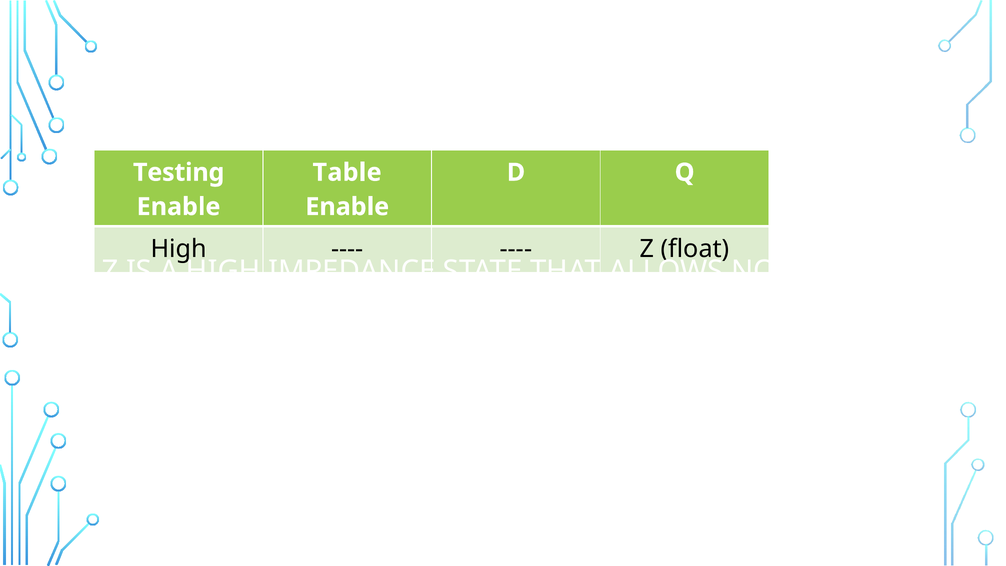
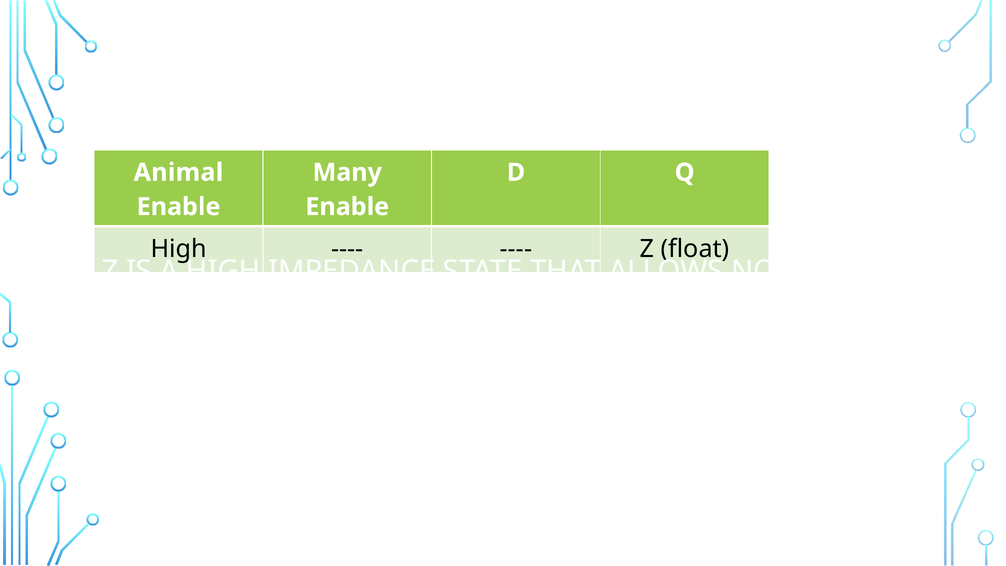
Testing: Testing -> Animal (178, 172)
Table: Table -> Many (347, 172)
